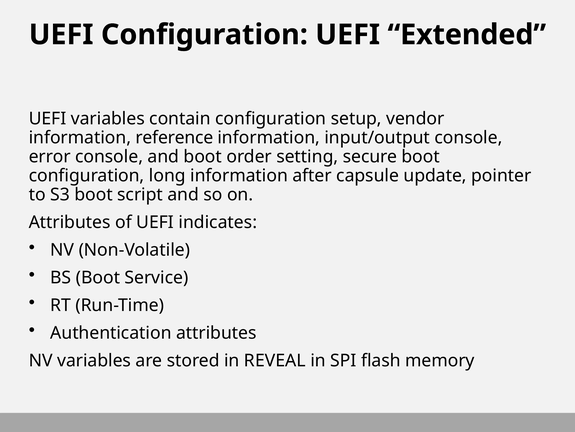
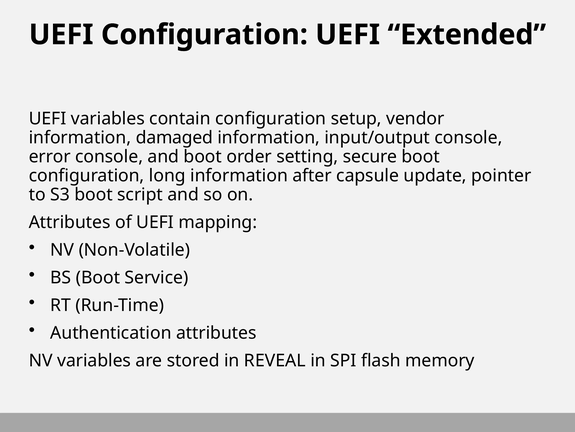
reference: reference -> damaged (174, 138)
indicates: indicates -> mapping (218, 222)
